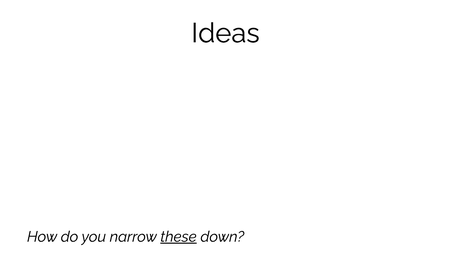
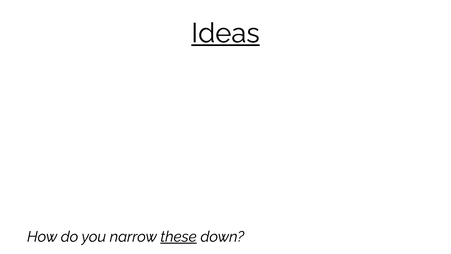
Ideas underline: none -> present (226, 33)
